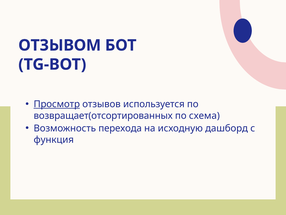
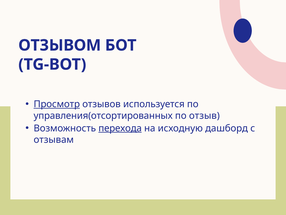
возвращает(отсортированных: возвращает(отсортированных -> управления(отсортированных (103, 115)
схема: схема -> отзыв (204, 115)
перехода underline: none -> present (120, 128)
функция: функция -> отзывам (54, 139)
